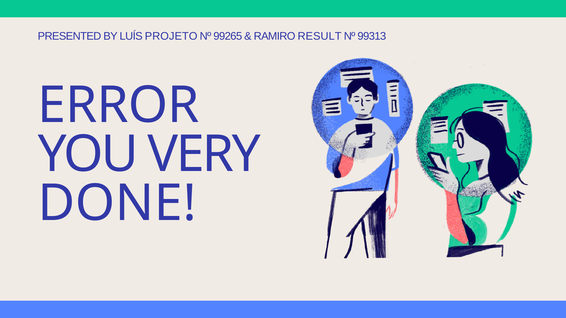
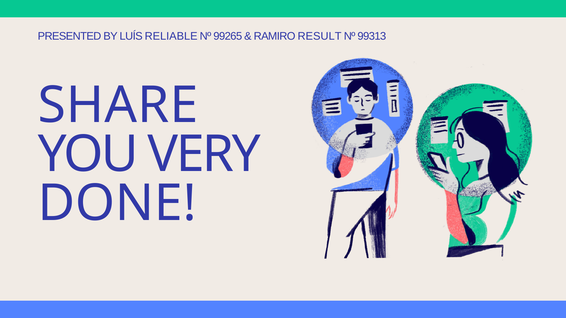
PROJETO: PROJETO -> RELIABLE (171, 36)
ERROR: ERROR -> SHARE (118, 105)
